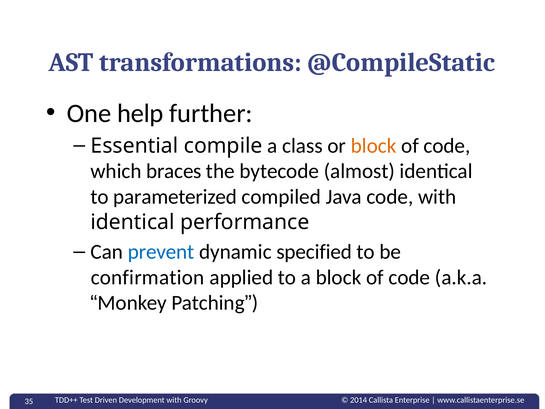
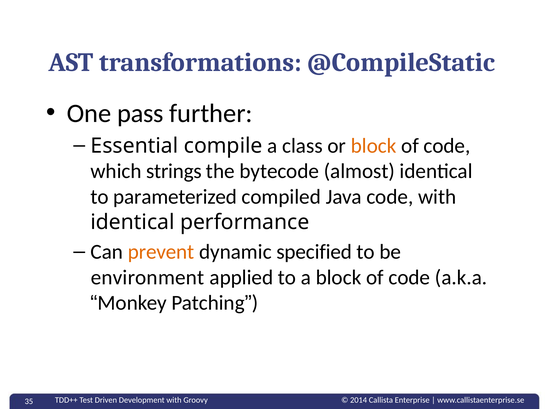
help: help -> pass (140, 113)
braces: braces -> strings (174, 171)
prevent colour: blue -> orange (161, 252)
confirmation: confirmation -> environment (148, 277)
